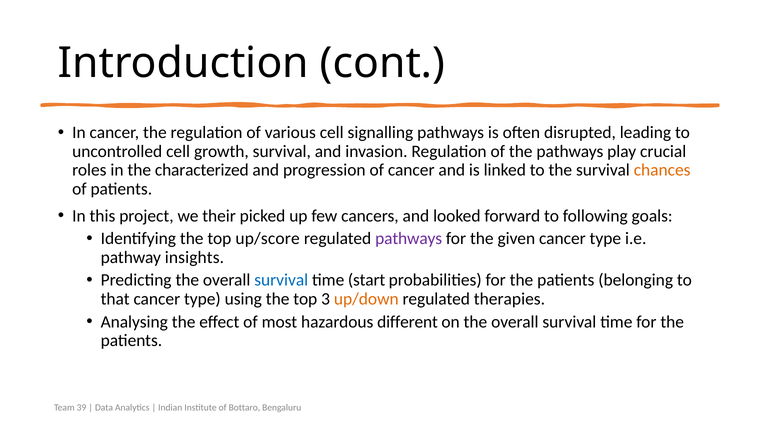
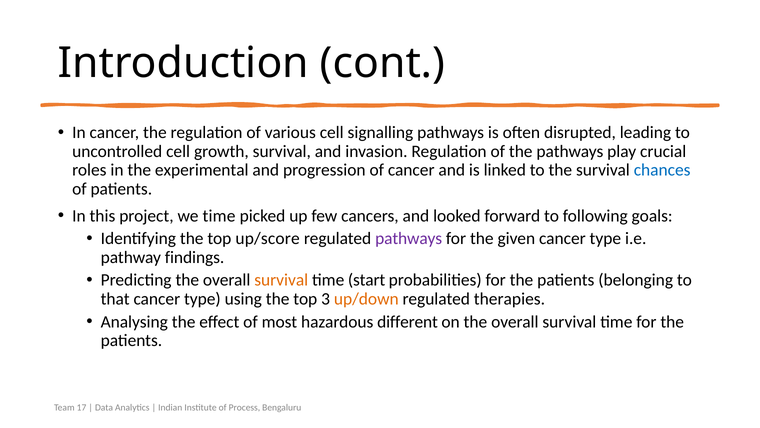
characterized: characterized -> experimental (202, 170)
chances colour: orange -> blue (662, 170)
we their: their -> time (219, 216)
insights: insights -> findings (195, 257)
survival colour: blue -> orange (281, 280)
39: 39 -> 17 (82, 407)
Bottaro: Bottaro -> Process (244, 407)
